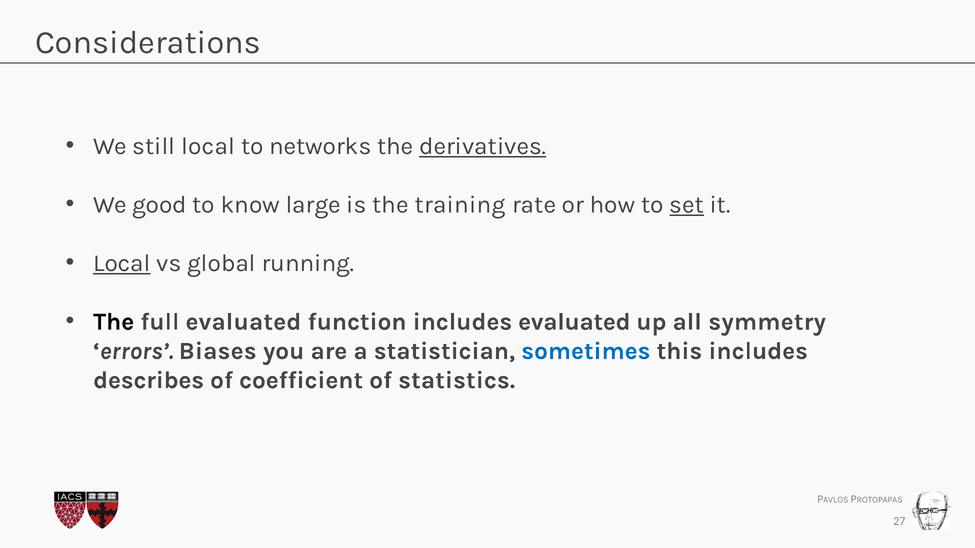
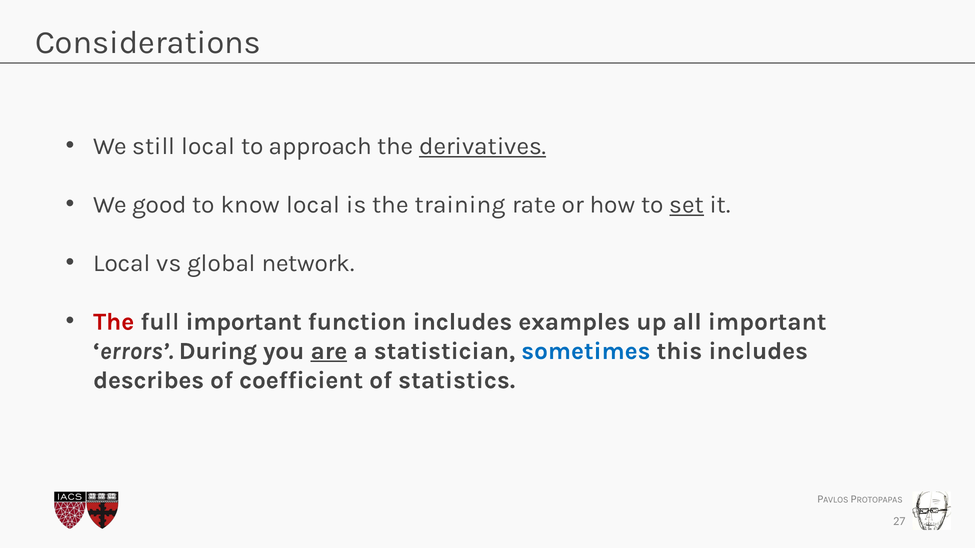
networks: networks -> approach (320, 146)
know large: large -> local (313, 205)
Local underline: present -> none (122, 263)
running: running -> network (308, 263)
The colour: black -> red (114, 322)
full evaluated: evaluated -> important (244, 322)
includes evaluated: evaluated -> examples (574, 322)
all symmetry: symmetry -> important (767, 322)
Biases: Biases -> During (218, 351)
are underline: none -> present (329, 351)
